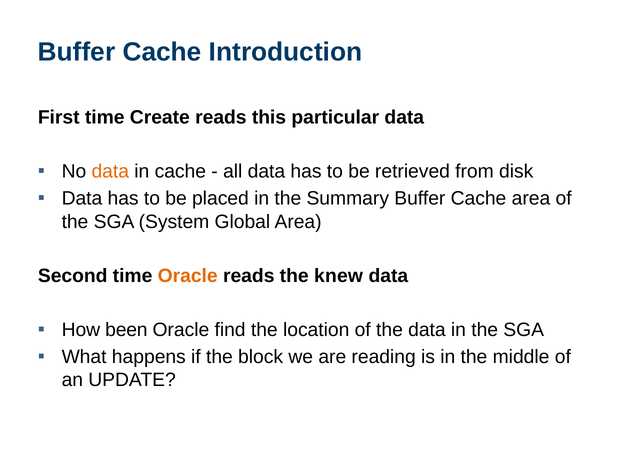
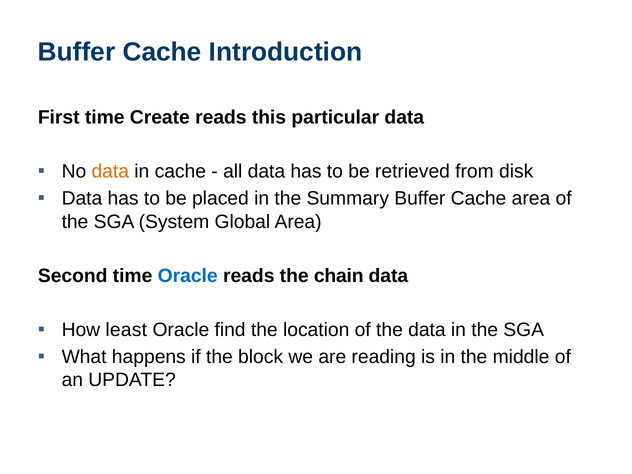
Oracle colour: orange -> blue (188, 276)
knew: knew -> chain (339, 276)
been: been -> least (126, 330)
